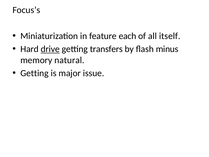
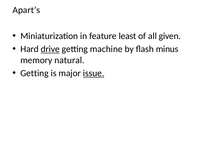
Focus’s: Focus’s -> Apart’s (26, 10)
each: each -> least (127, 36)
itself: itself -> given (170, 36)
transfers: transfers -> machine (106, 49)
issue underline: none -> present (94, 73)
